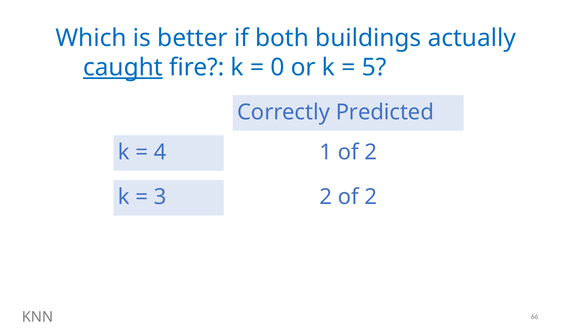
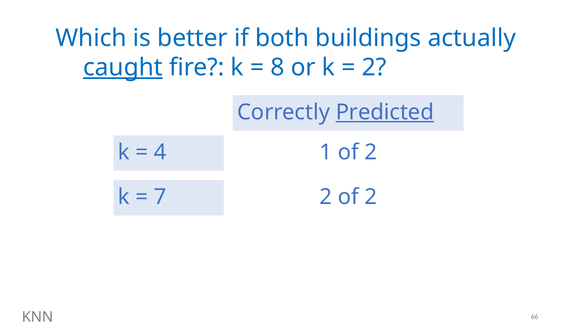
0: 0 -> 8 (277, 68)
5: 5 -> 2 (374, 68)
Predicted underline: none -> present (385, 112)
3: 3 -> 7 (160, 197)
